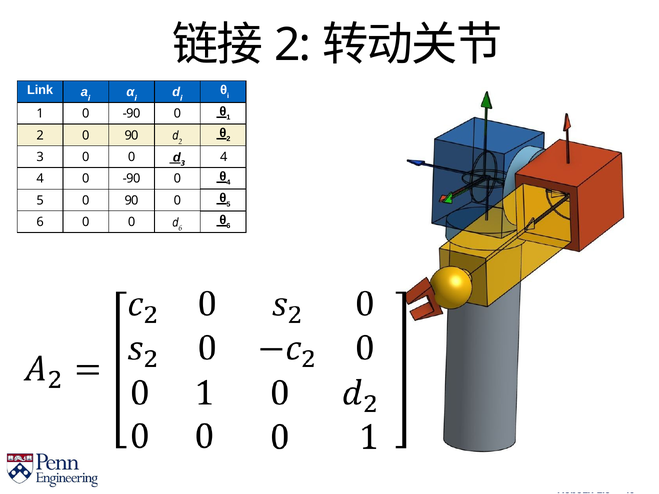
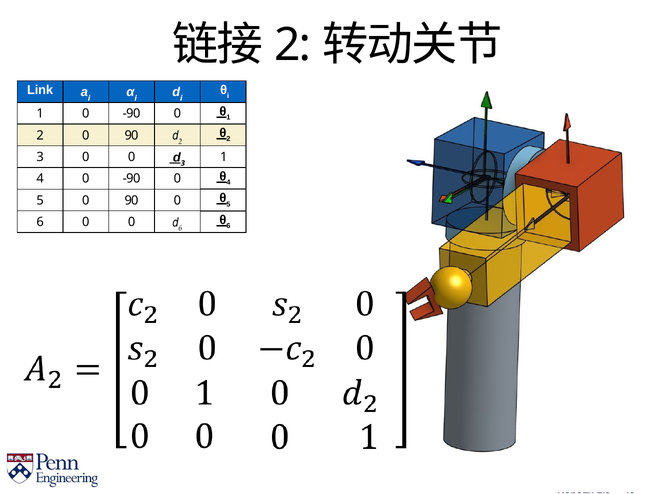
3 4: 4 -> 1 (224, 157)
